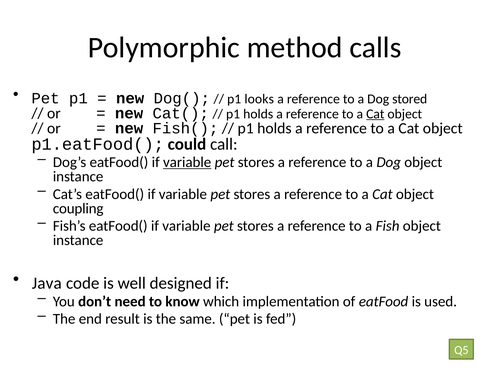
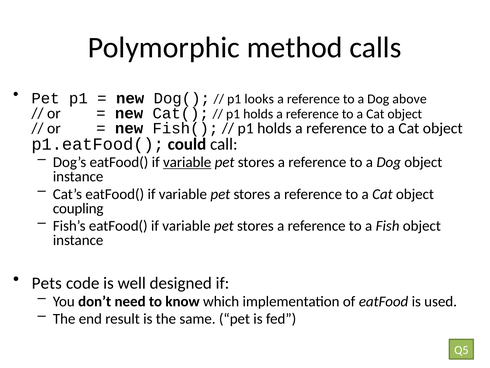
stored: stored -> above (410, 99)
Cat underline: present -> none (375, 114)
Java: Java -> Pets (47, 283)
